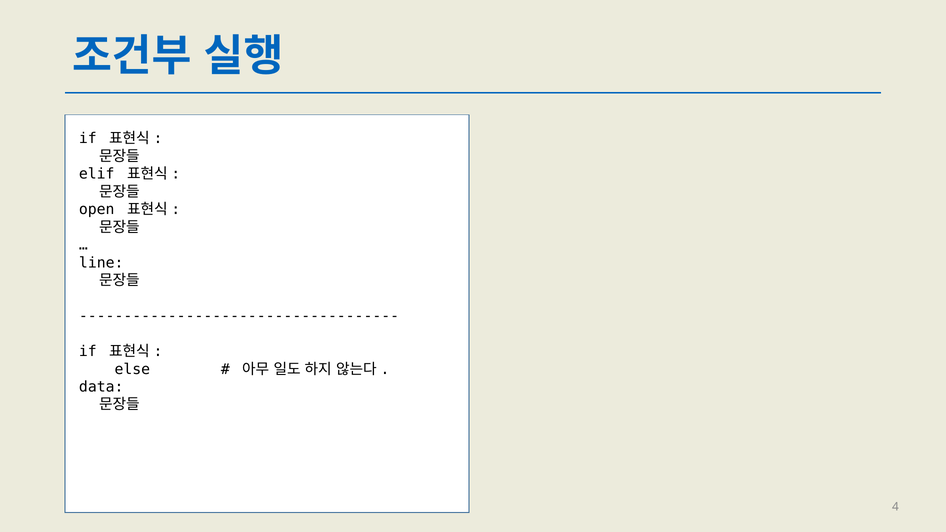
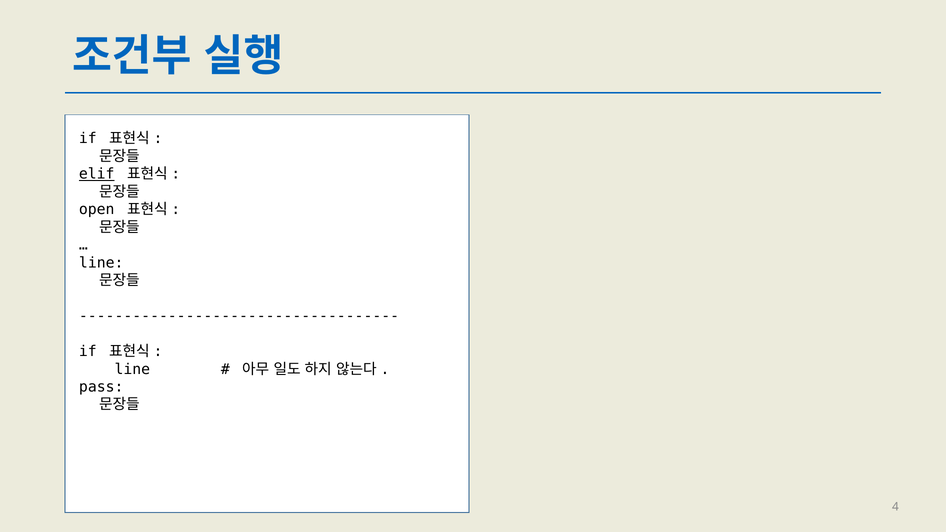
elif underline: none -> present (97, 174)
else: else -> line (132, 369)
data: data -> pass (101, 387)
